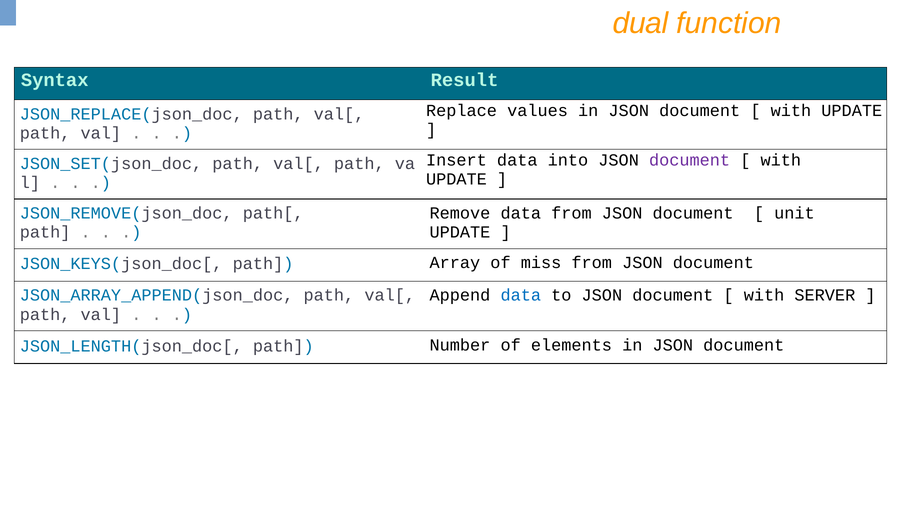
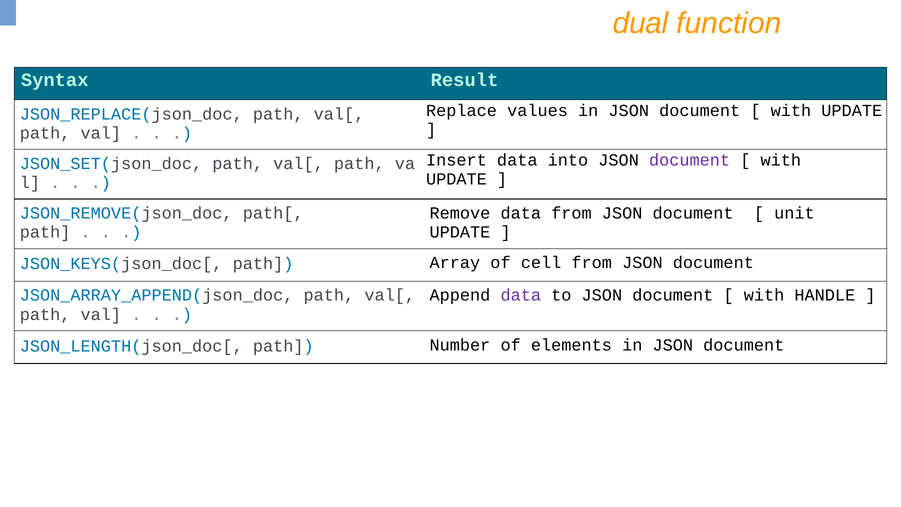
miss: miss -> cell (541, 263)
data colour: blue -> purple (521, 295)
SERVER: SERVER -> HANDLE (825, 295)
